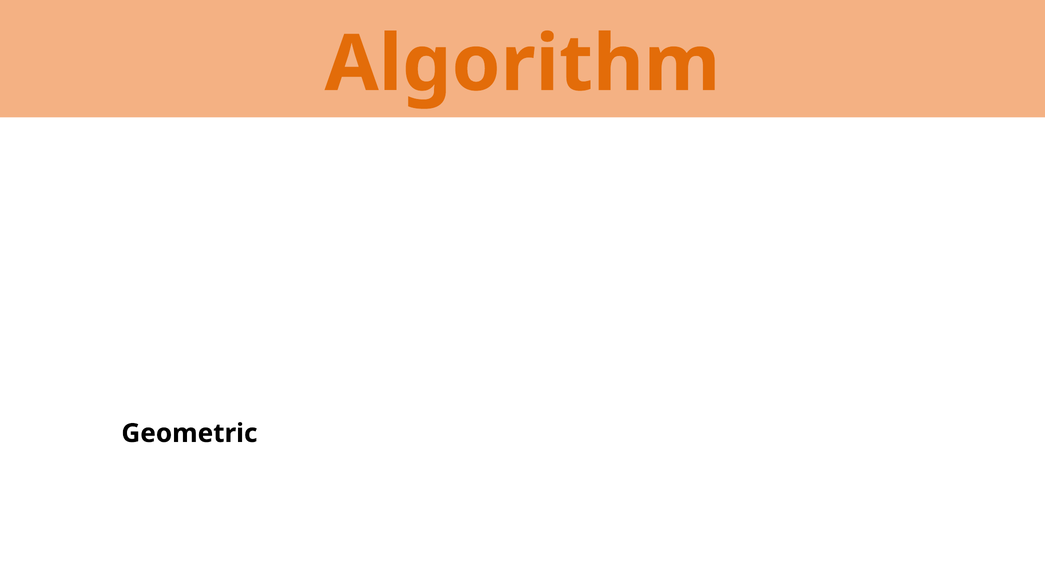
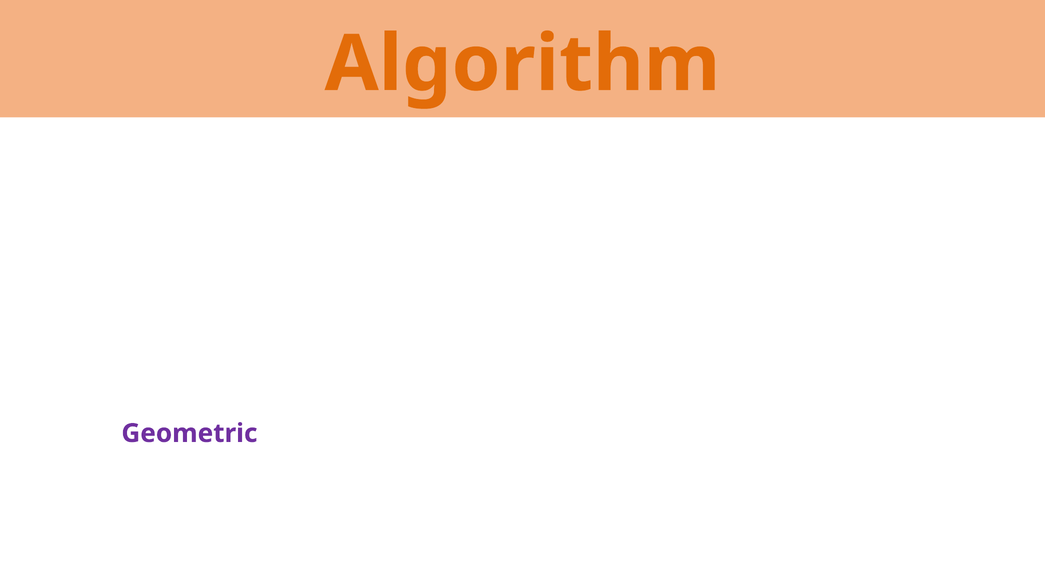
Geometric colour: black -> purple (189, 433)
